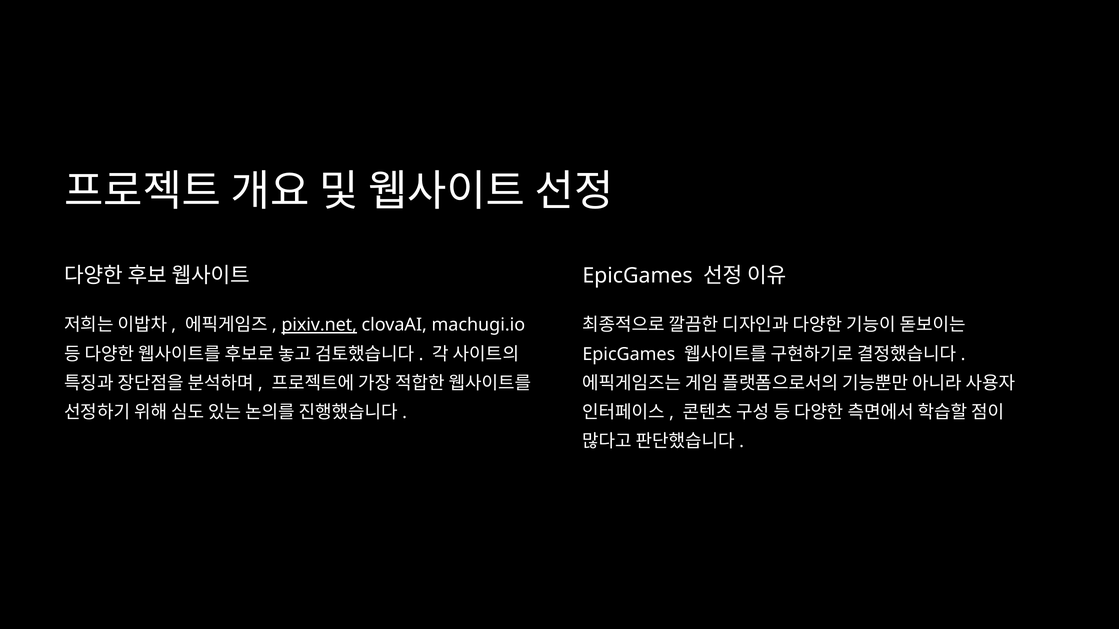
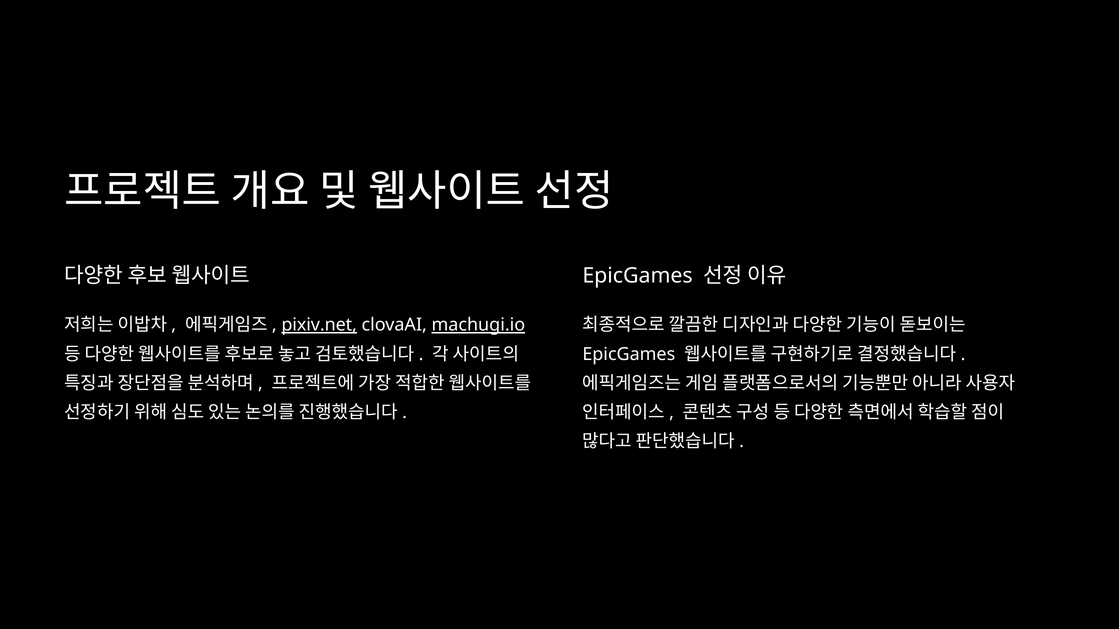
machugi.io underline: none -> present (478, 325)
